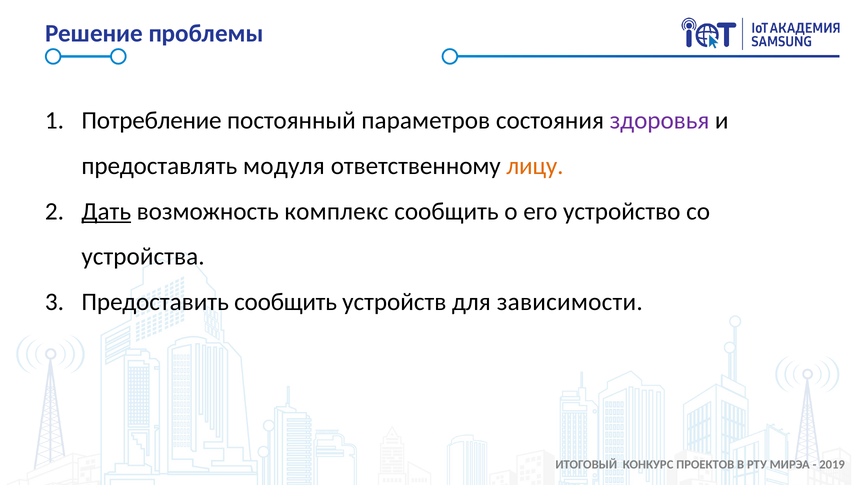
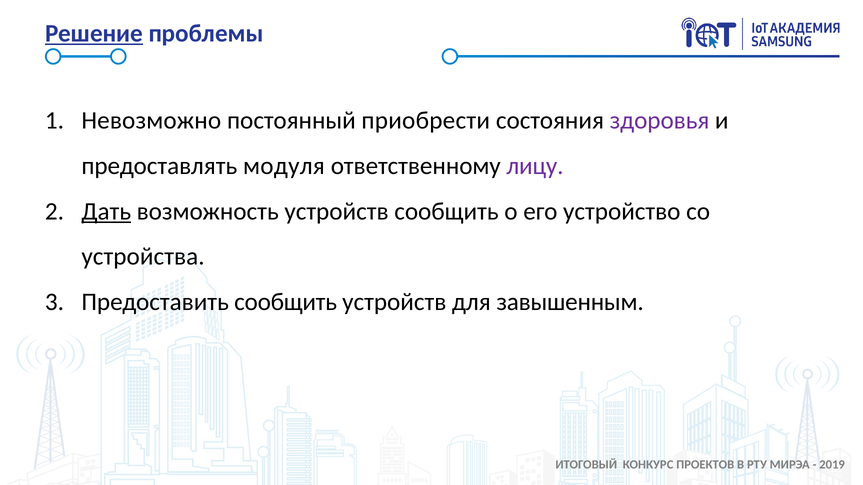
Решение underline: none -> present (94, 33)
Потребление: Потребление -> Невозможно (151, 121)
параметров: параметров -> приобрести (426, 121)
лицу colour: orange -> purple (535, 166)
возможность комплекс: комплекс -> устройств (336, 211)
зависимости: зависимости -> завышенным (570, 302)
